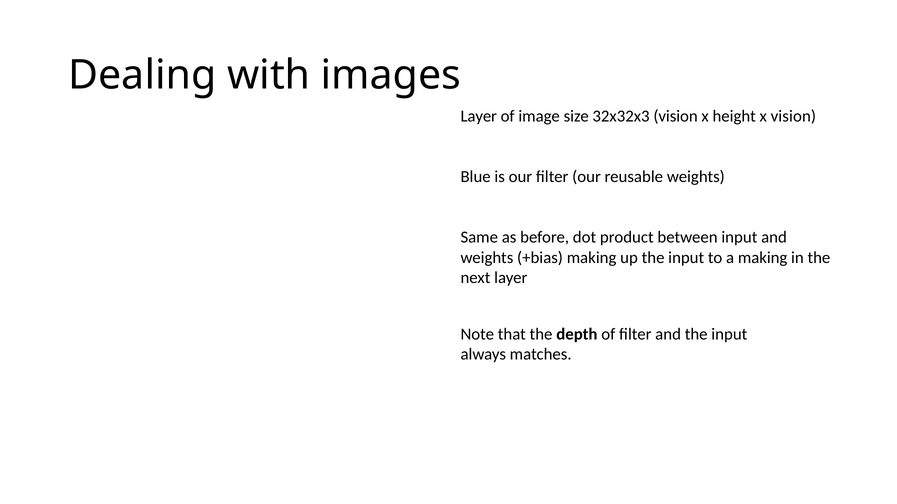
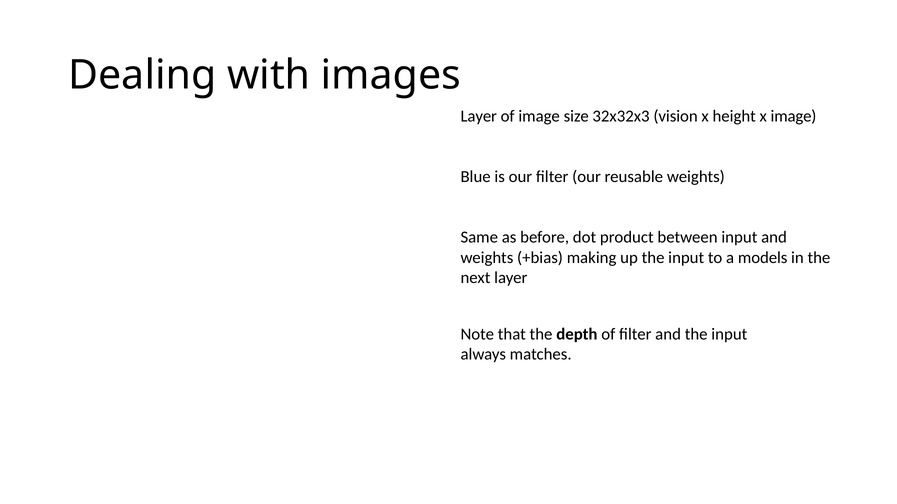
x vision: vision -> image (794, 117)
a making: making -> models (763, 258)
